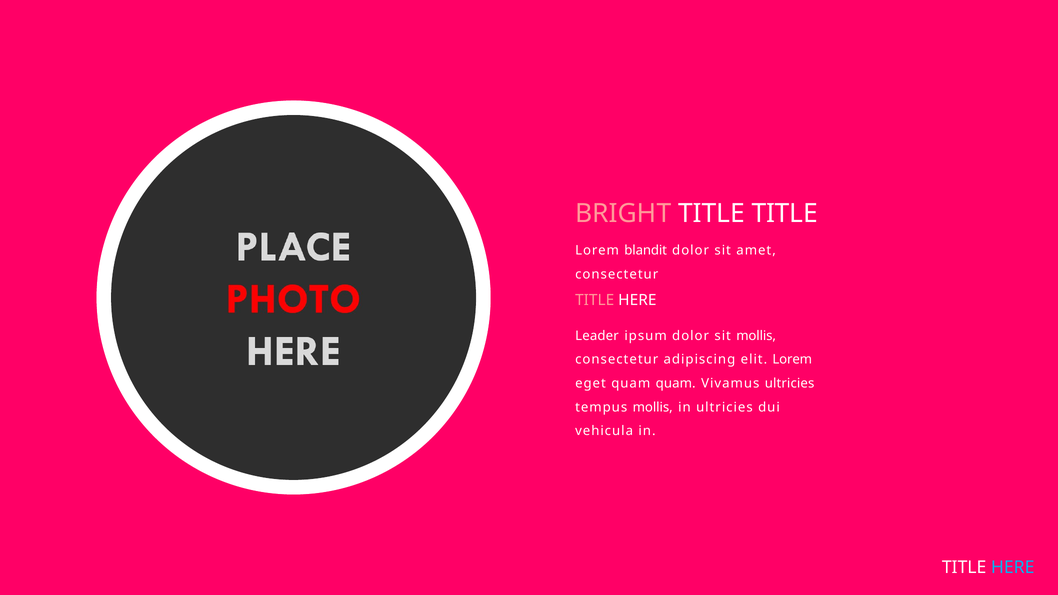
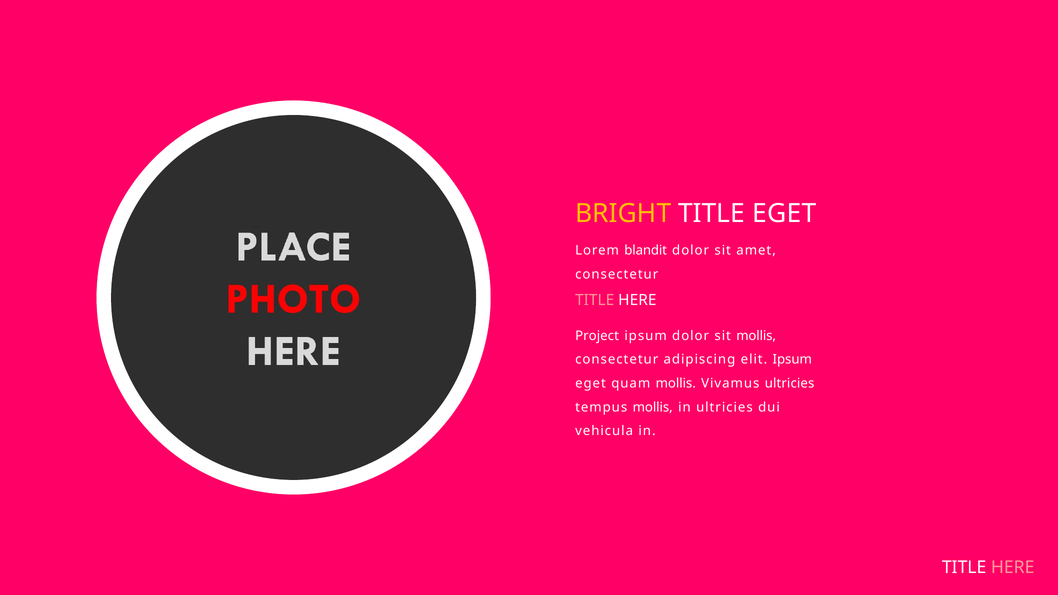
BRIGHT colour: pink -> yellow (623, 213)
TITLE TITLE: TITLE -> EGET (785, 213)
Leader: Leader -> Project (597, 336)
elit Lorem: Lorem -> Ipsum (792, 360)
quam quam: quam -> mollis (676, 383)
HERE colour: light blue -> pink (1013, 568)
